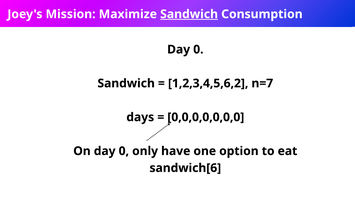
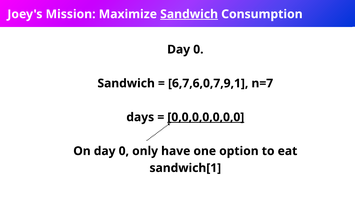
1,2,3,4,5,6,2: 1,2,3,4,5,6,2 -> 6,7,6,0,7,9,1 (208, 83)
0,0,0,0,0,0,0 underline: none -> present (206, 117)
sandwich[6: sandwich[6 -> sandwich[1 (185, 168)
